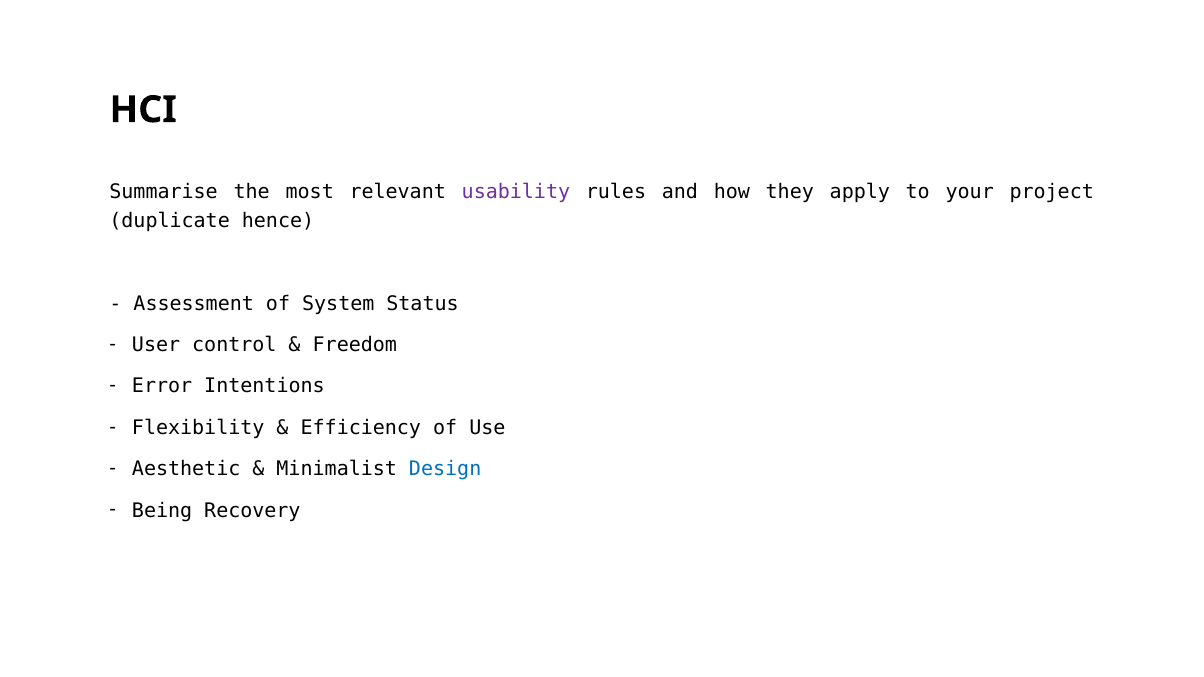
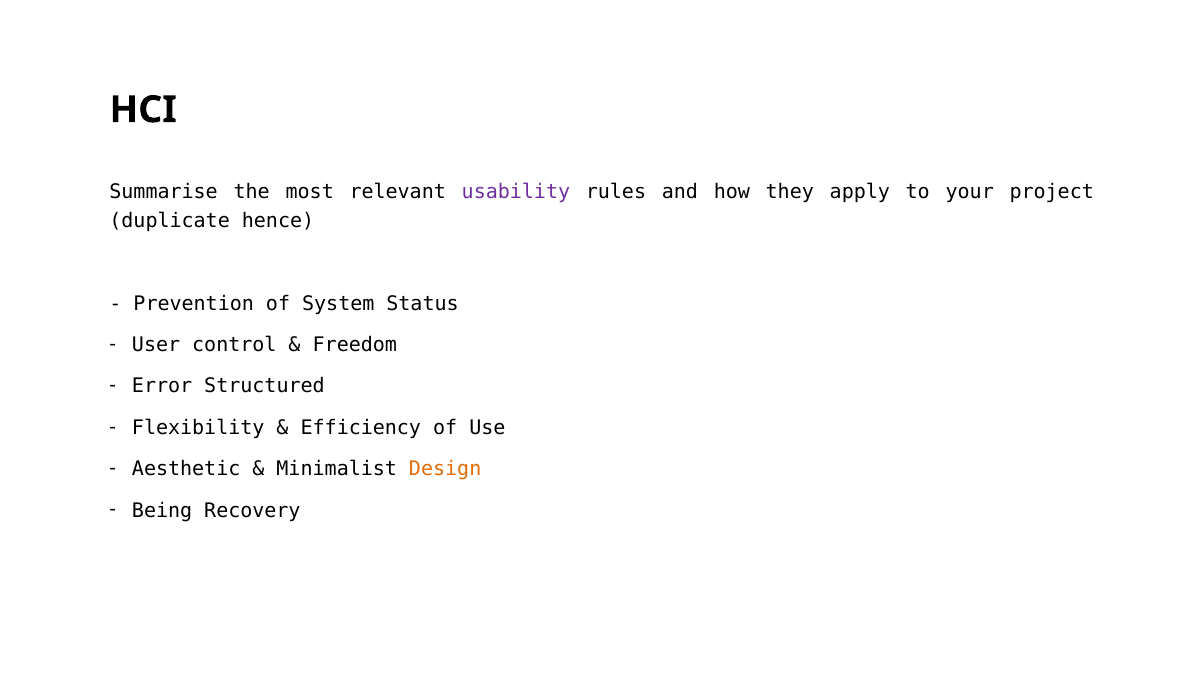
Assessment: Assessment -> Prevention (194, 304)
Intentions: Intentions -> Structured (264, 386)
Design colour: blue -> orange (445, 469)
